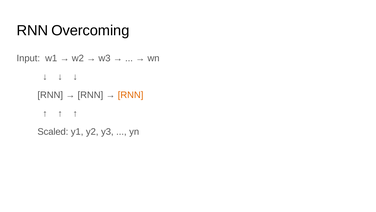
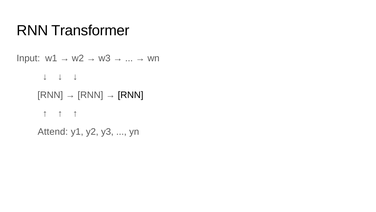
Overcoming: Overcoming -> Transformer (90, 30)
RNN colour: orange -> black (131, 95)
Scaled: Scaled -> Attend (53, 132)
